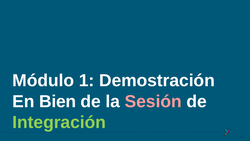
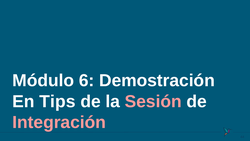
1: 1 -> 6 (87, 80)
Bien: Bien -> Tips (57, 101)
Integración colour: light green -> pink (59, 122)
